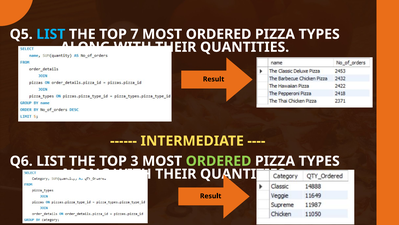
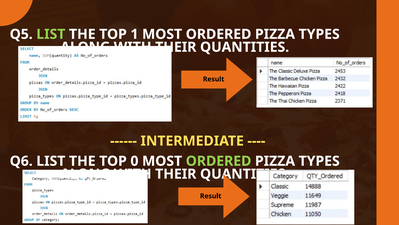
LIST colour: light blue -> light green (51, 34)
7: 7 -> 1 (134, 34)
3: 3 -> 0 (134, 161)
